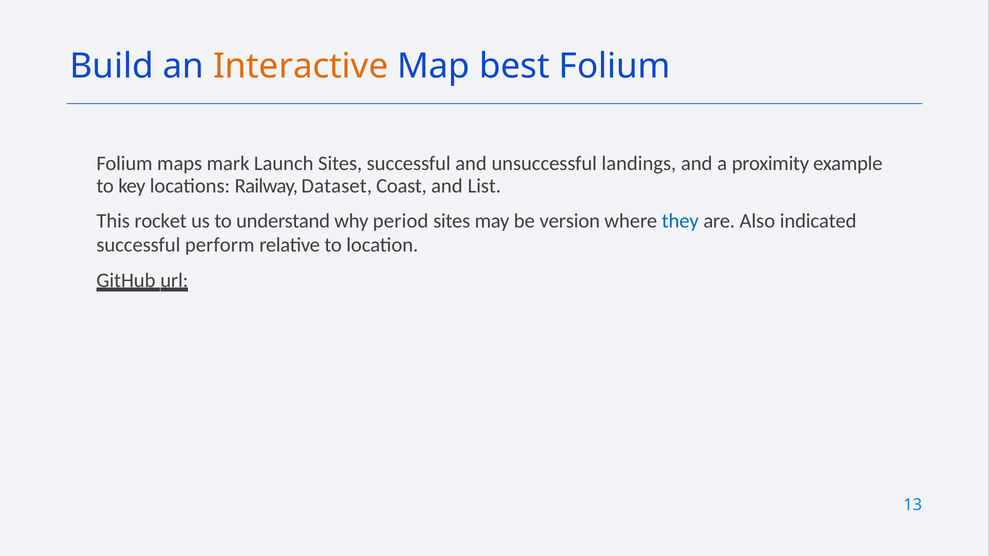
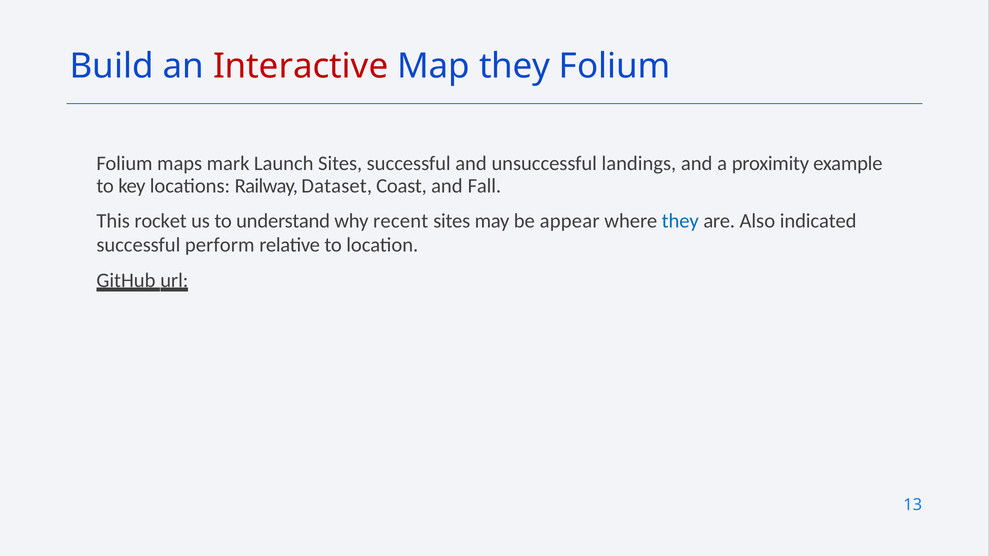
Interactive colour: orange -> red (301, 66)
Map best: best -> they (515, 66)
List: List -> Fall (484, 186)
period: period -> recent (401, 221)
version: version -> appear (570, 221)
